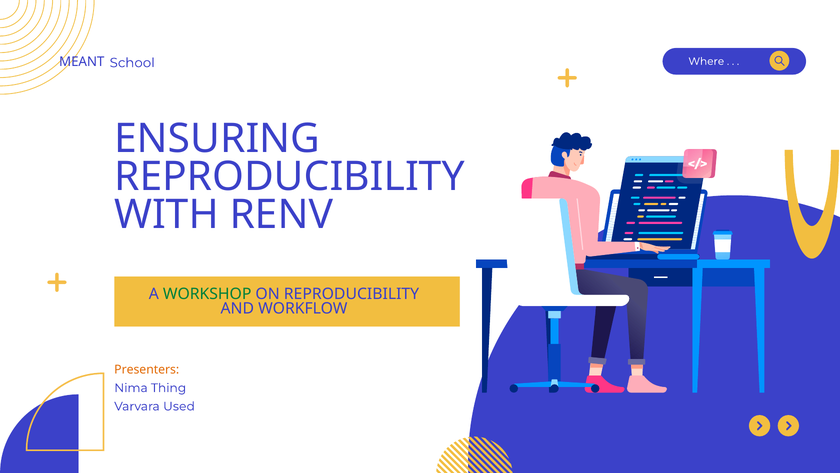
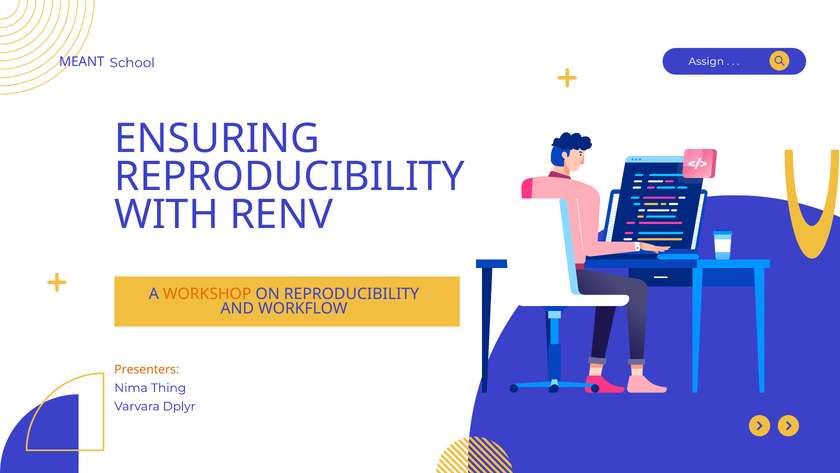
Where: Where -> Assign (706, 61)
WORKSHOP colour: green -> orange (207, 294)
Used: Used -> Dplyr (179, 406)
